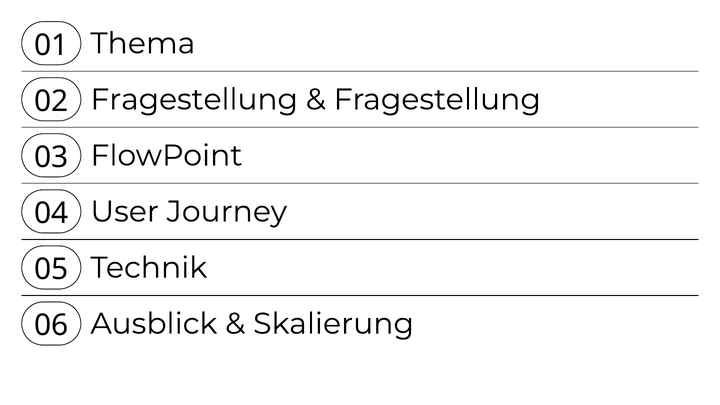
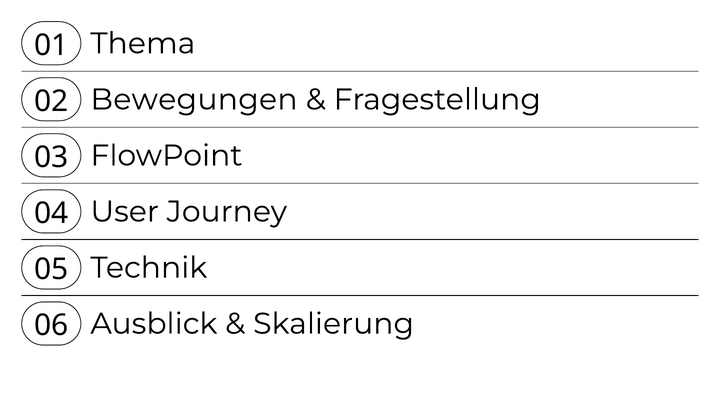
02 Fragestellung: Fragestellung -> Bewegungen (194, 100)
